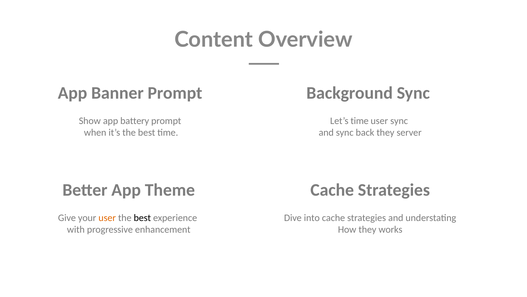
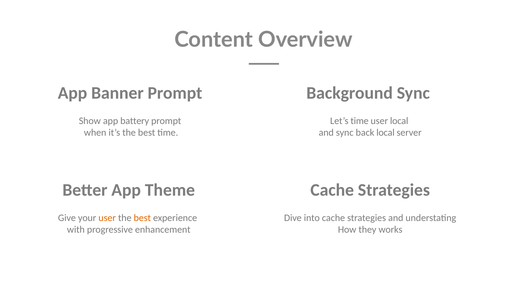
user sync: sync -> local (399, 121)
back they: they -> local (385, 132)
best colour: black -> orange (142, 217)
